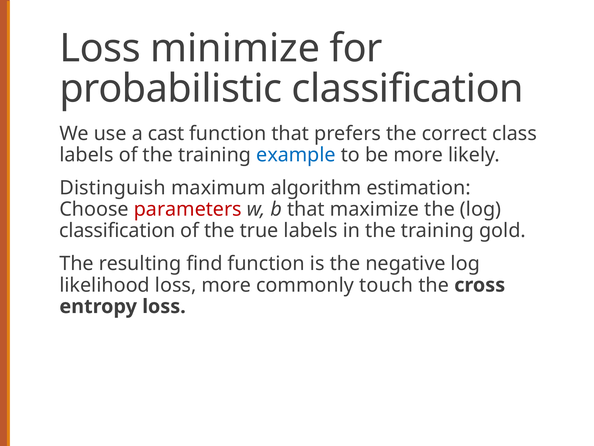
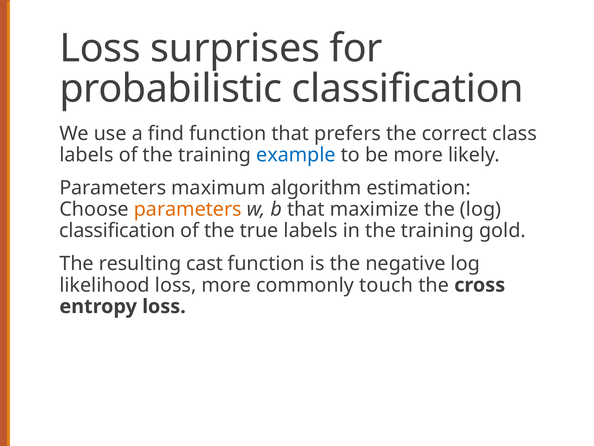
minimize: minimize -> surprises (235, 48)
cast: cast -> find (166, 133)
Distinguish: Distinguish -> Parameters (113, 188)
parameters colour: red -> orange (188, 209)
find: find -> cast (205, 263)
